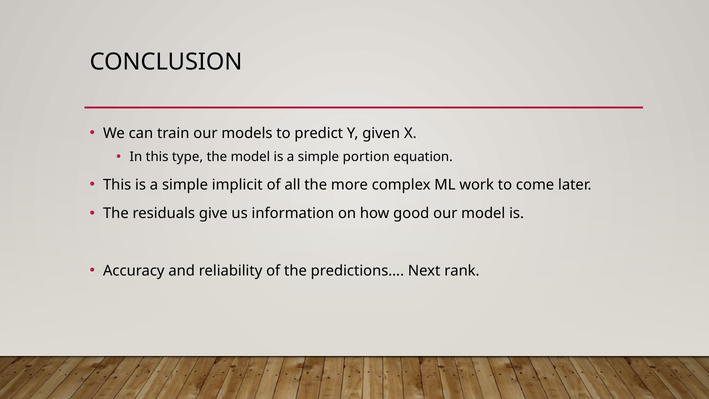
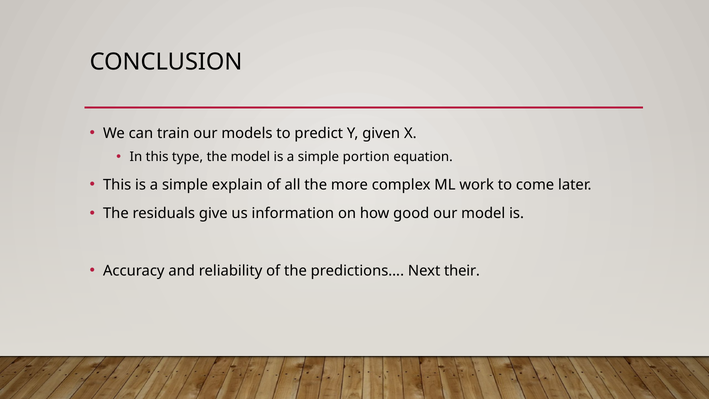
implicit: implicit -> explain (237, 185)
rank: rank -> their (462, 271)
